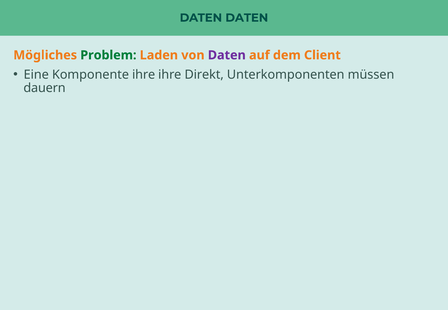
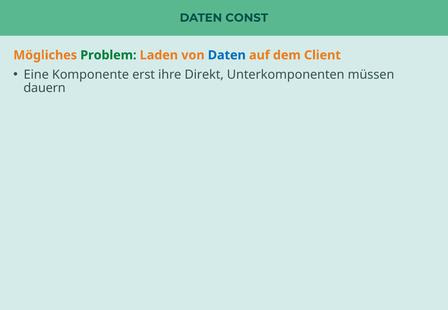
DATEN DATEN: DATEN -> CONST (247, 18)
Daten colour: purple -> blue (227, 55)
Komponente ihre: ihre -> erst (144, 75)
